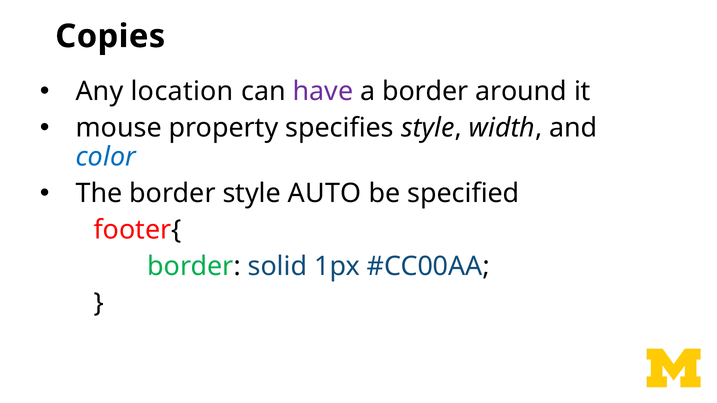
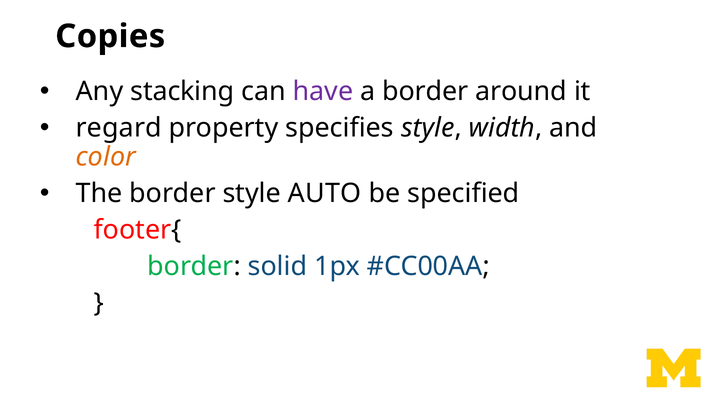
location: location -> stacking (182, 92)
mouse: mouse -> regard (119, 128)
color colour: blue -> orange (106, 157)
